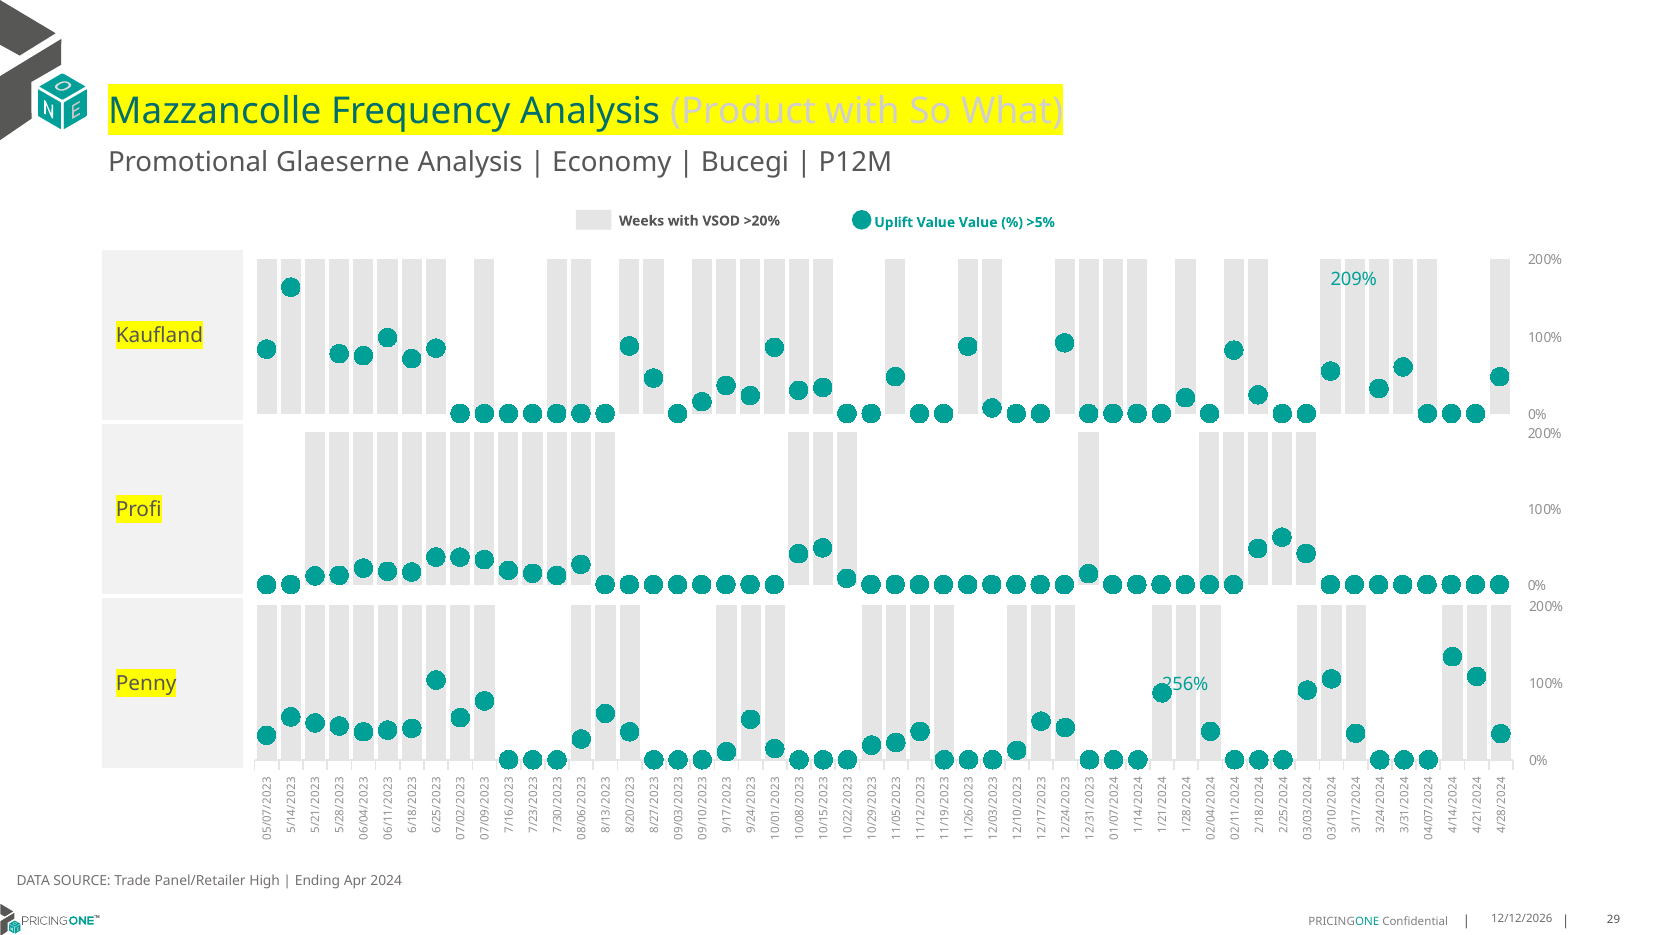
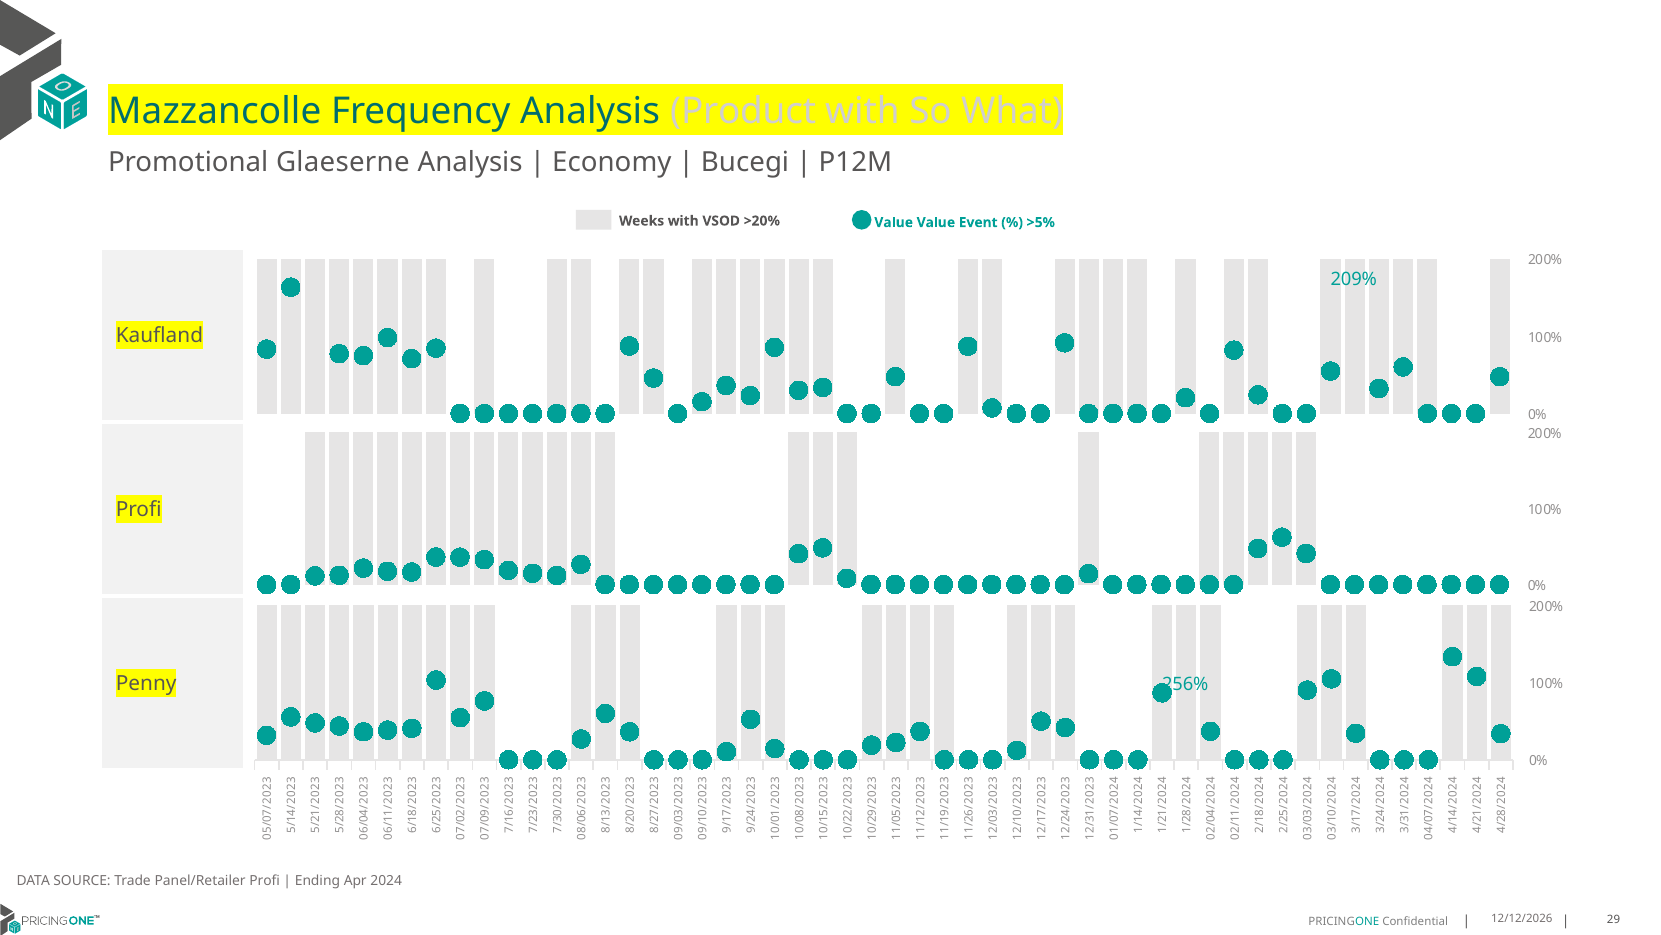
Uplift: Uplift -> Value (894, 222)
Value Value: Value -> Event (978, 222)
Panel/Retailer High: High -> Profi (265, 880)
